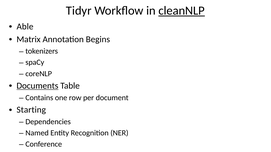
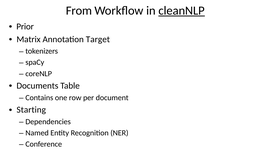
Tidyr: Tidyr -> From (79, 11)
Able: Able -> Prior (25, 27)
Begins: Begins -> Target (98, 39)
Documents underline: present -> none (37, 86)
